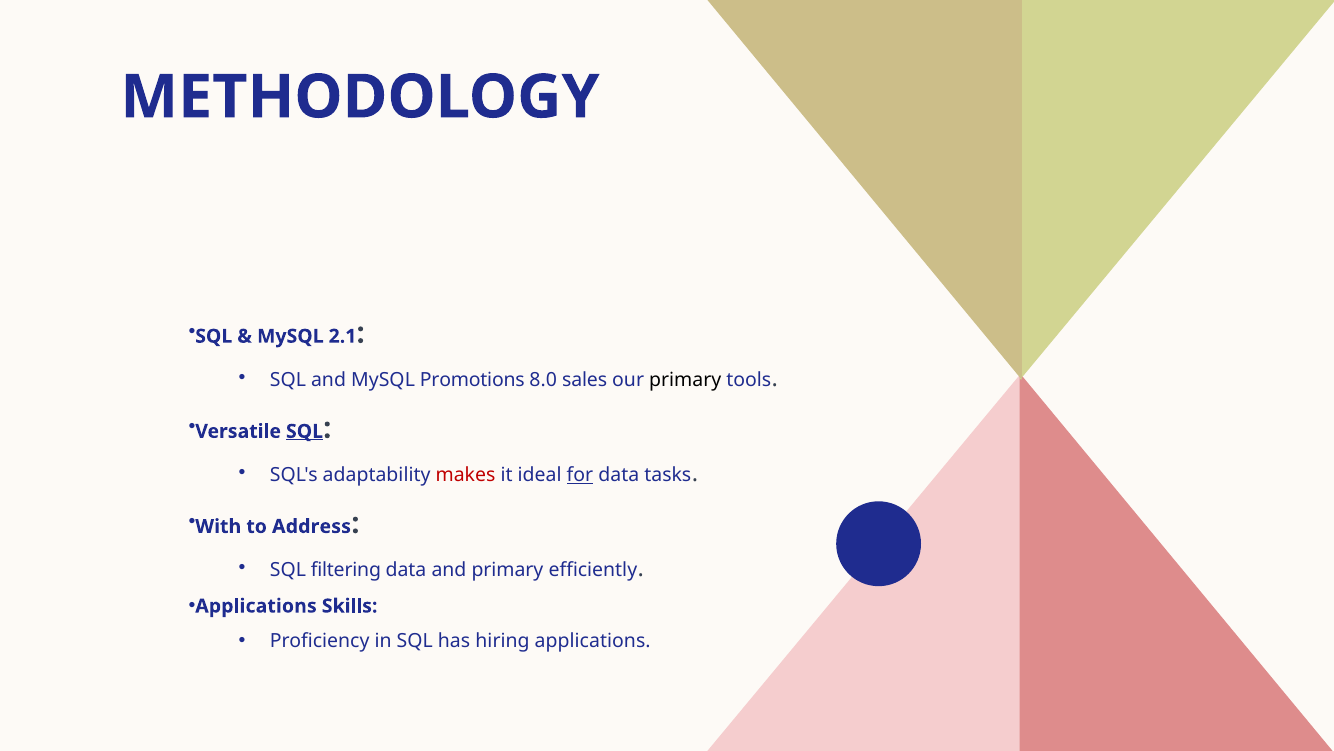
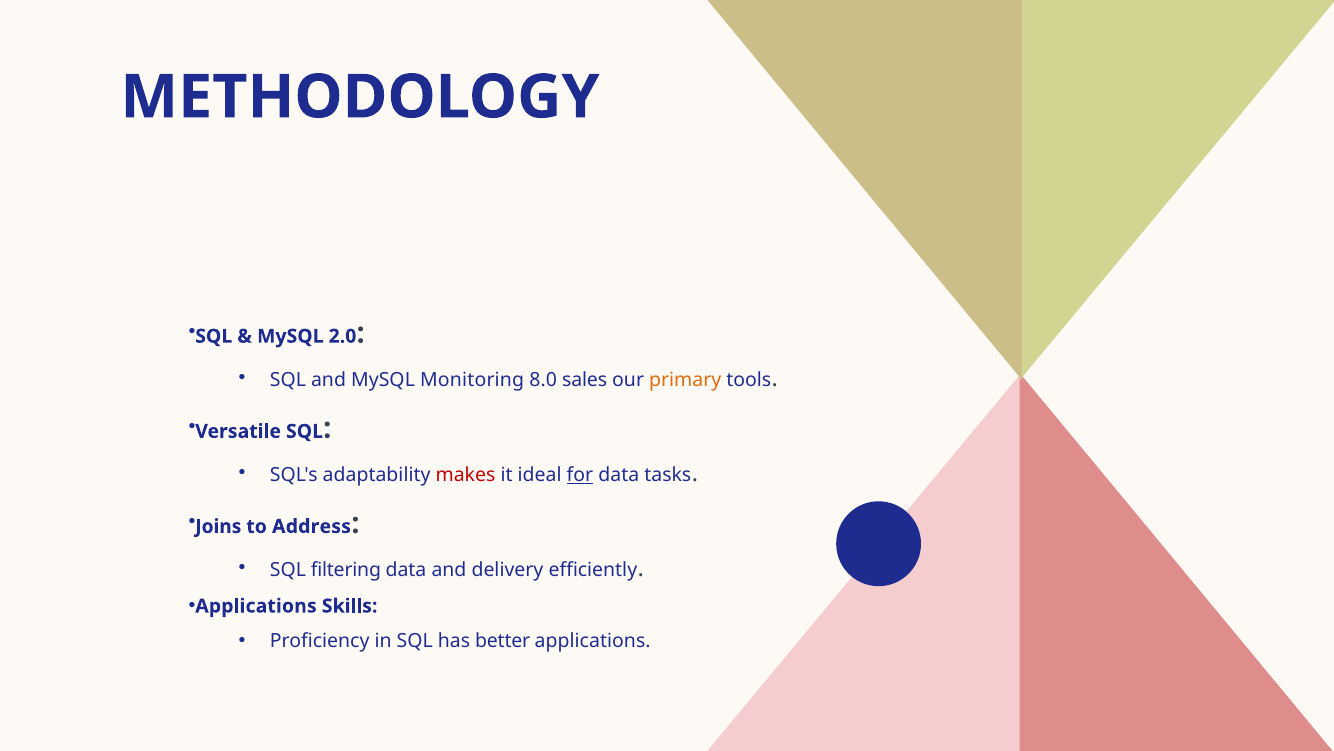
2.1: 2.1 -> 2.0 (342, 336)
Promotions: Promotions -> Monitoring (472, 380)
primary colour: black -> orange (685, 380)
SQL underline: present -> none (305, 431)
With: With -> Joins (218, 526)
and primary: primary -> delivery (507, 570)
hiring: hiring -> better (503, 641)
